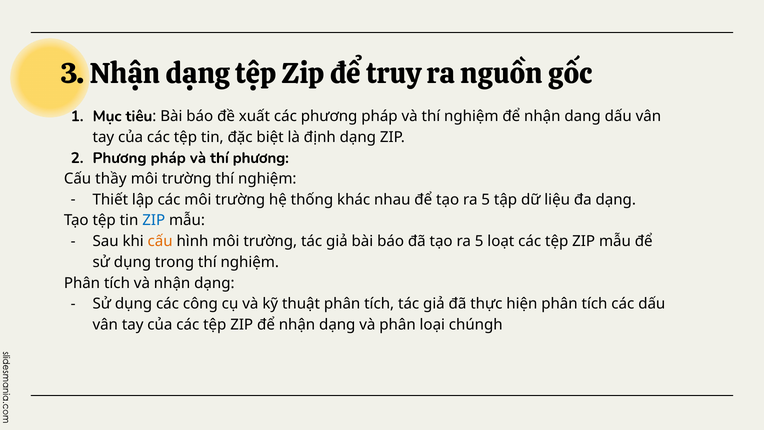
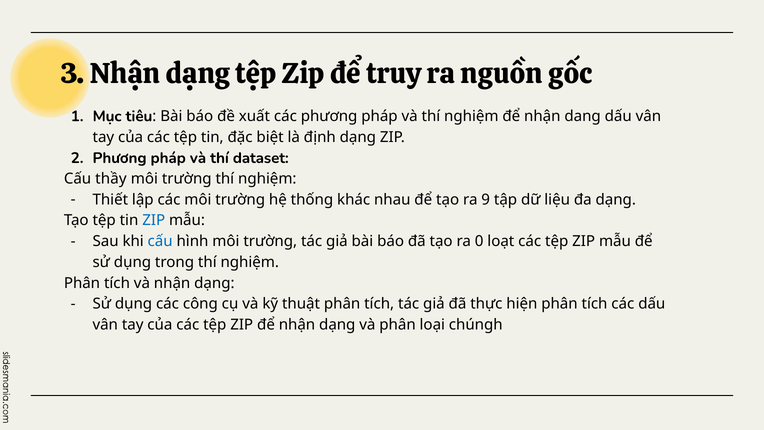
thí phương: phương -> dataset (261, 158)
để tạo ra 5: 5 -> 9 (486, 200)
cấu colour: orange -> blue (160, 241)
đã tạo ra 5: 5 -> 0 (479, 241)
